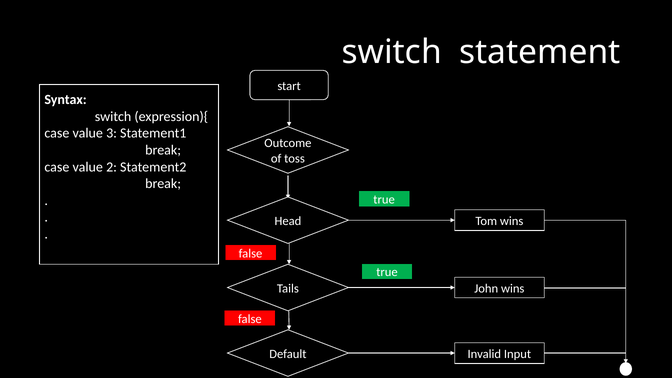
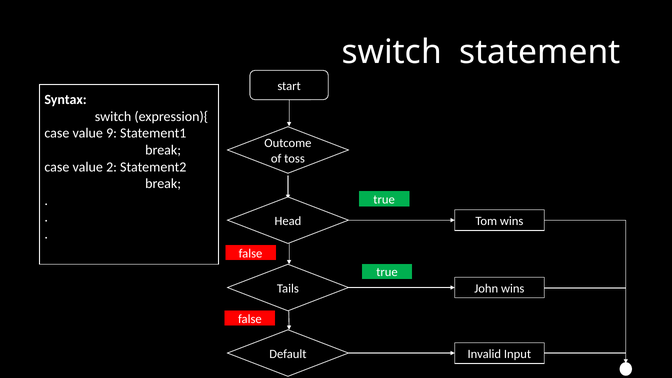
3: 3 -> 9 (112, 133)
